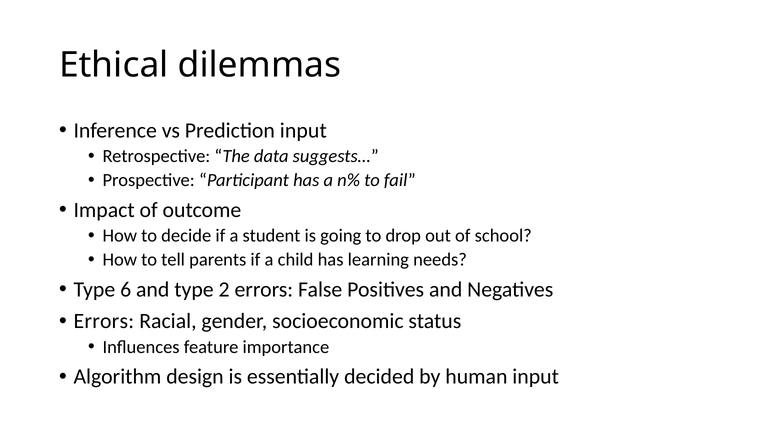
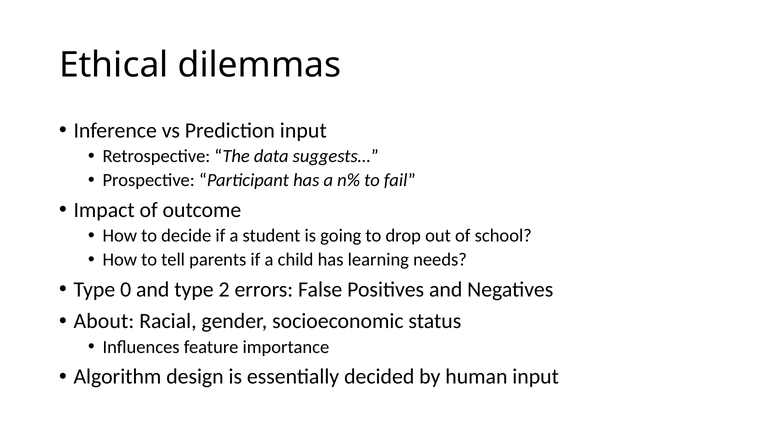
6: 6 -> 0 (126, 290)
Errors: Errors -> About (104, 321)
